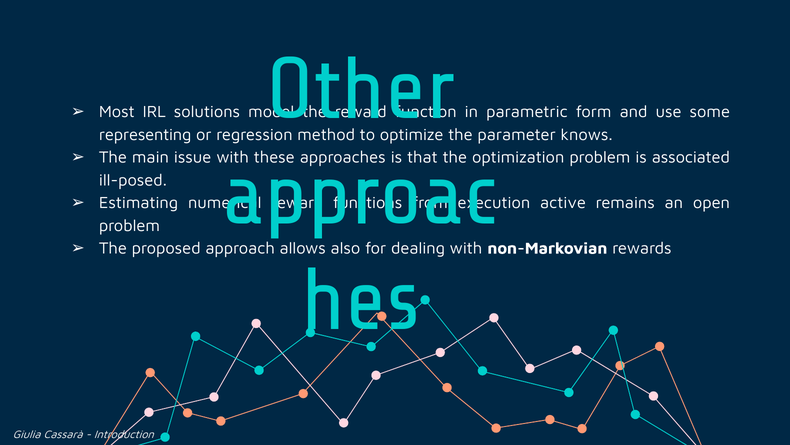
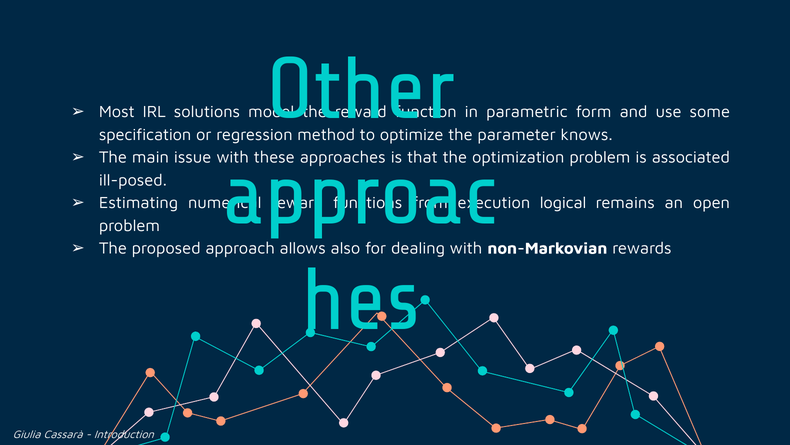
representing: representing -> specification (145, 134)
active: active -> logical (563, 203)
